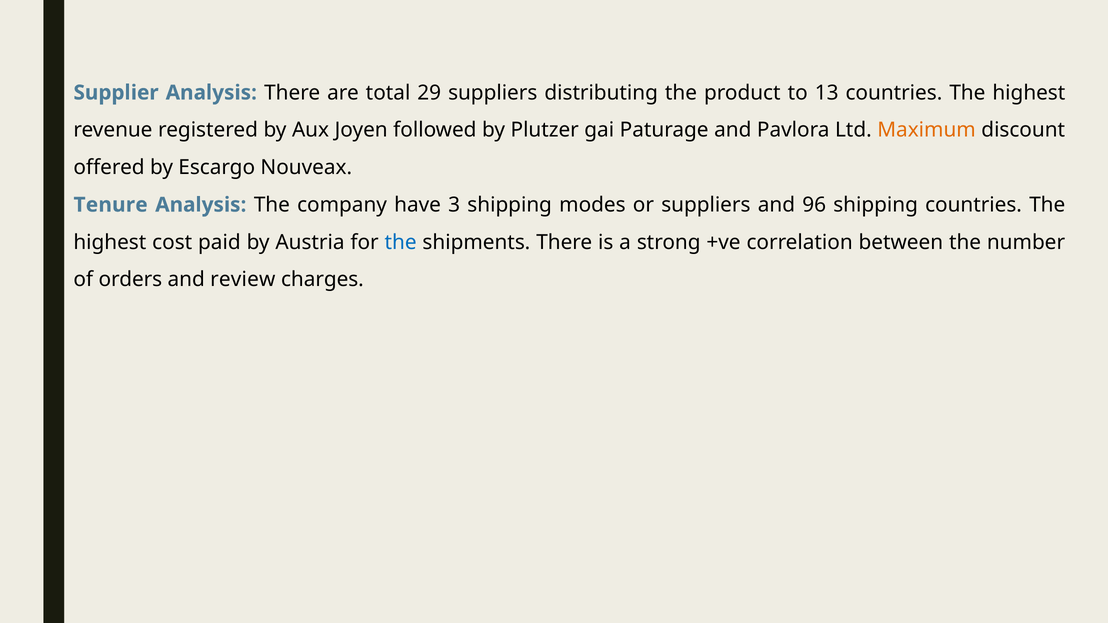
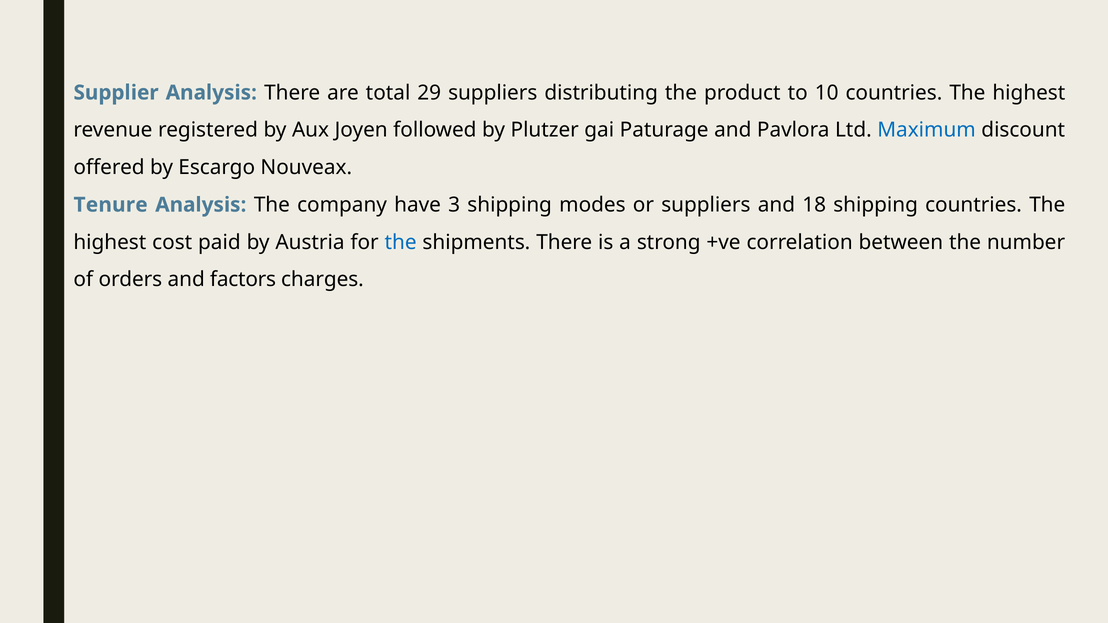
13: 13 -> 10 (827, 93)
Maximum colour: orange -> blue (927, 130)
96: 96 -> 18 (814, 205)
review: review -> factors (243, 280)
